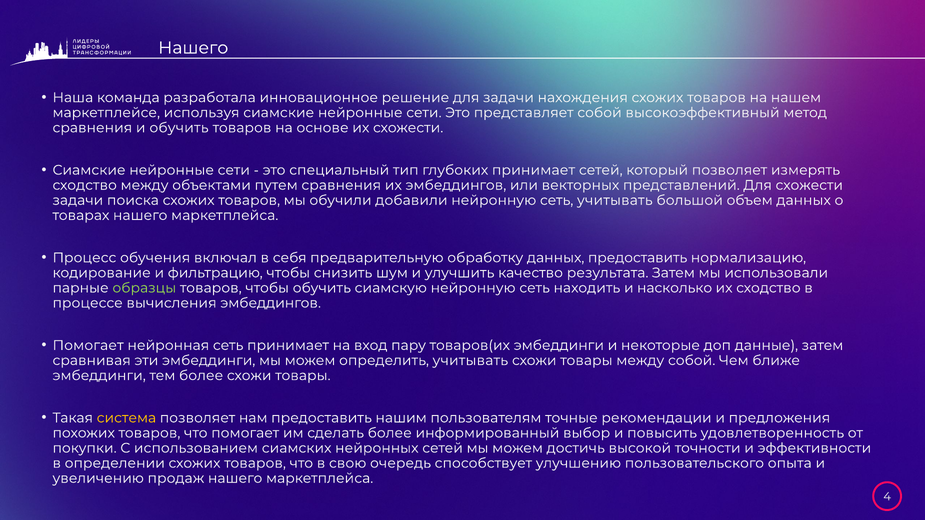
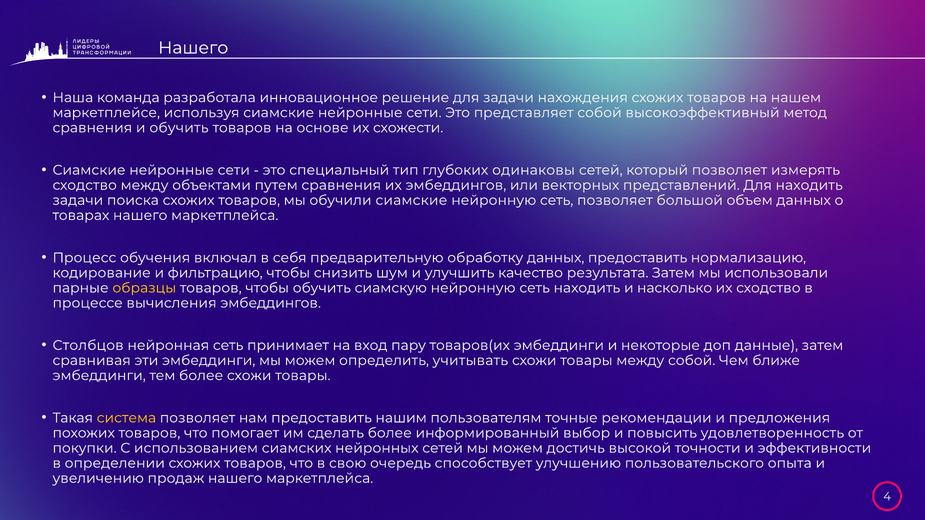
глубоких принимает: принимает -> одинаковы (534, 170)
Для схожести: схожести -> находить (809, 185)
обучили добавили: добавили -> сиамские (411, 200)
сеть учитывать: учитывать -> позволяет (615, 200)
образцы colour: light green -> yellow (144, 288)
Помогает: Помогает -> Столбцов (88, 346)
